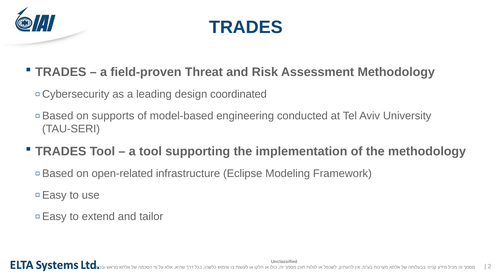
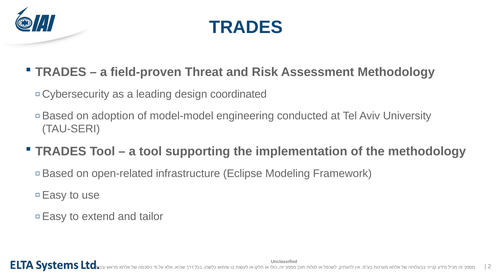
supports: supports -> adoption (113, 116)
model-based: model-based -> model-model (182, 116)
